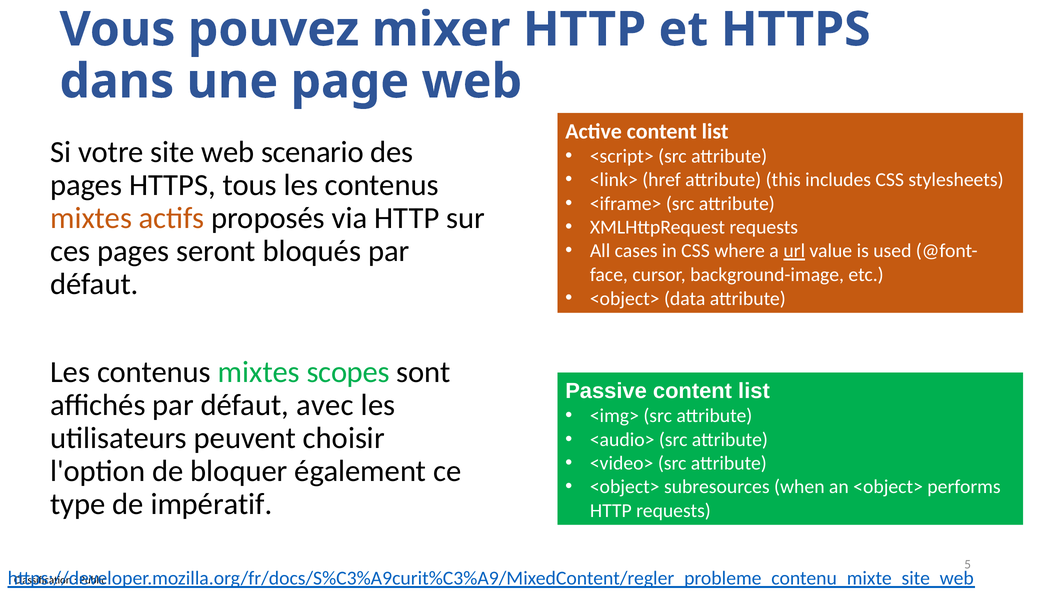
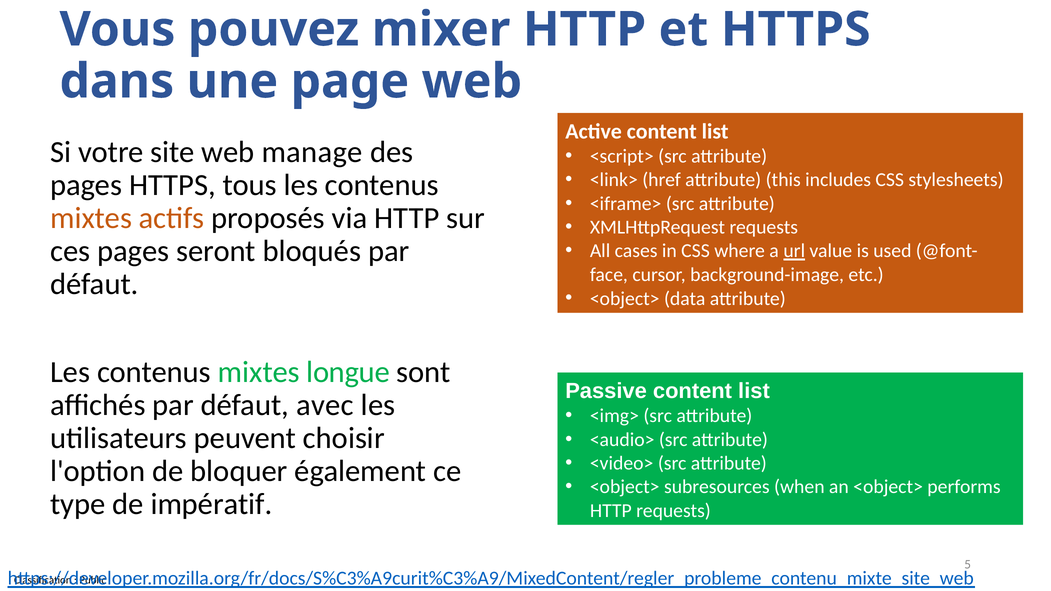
scenario: scenario -> manage (312, 152)
scopes: scopes -> longue (348, 372)
